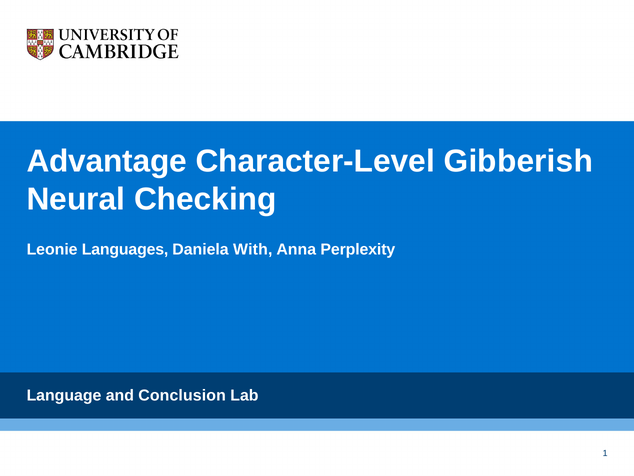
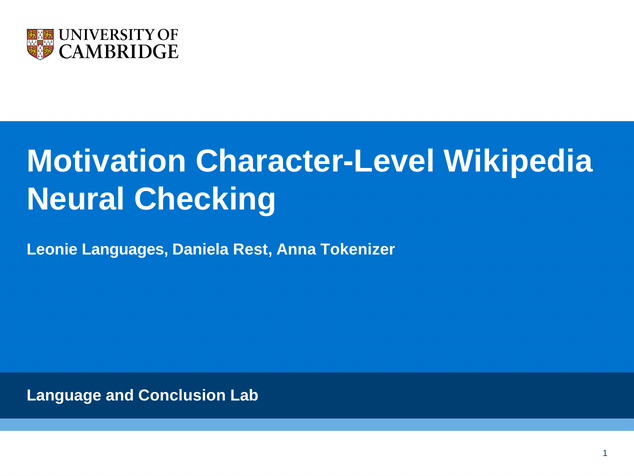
Advantage: Advantage -> Motivation (107, 161)
Gibberish: Gibberish -> Wikipedia (518, 161)
With: With -> Rest (253, 249)
Perplexity: Perplexity -> Tokenizer (358, 249)
